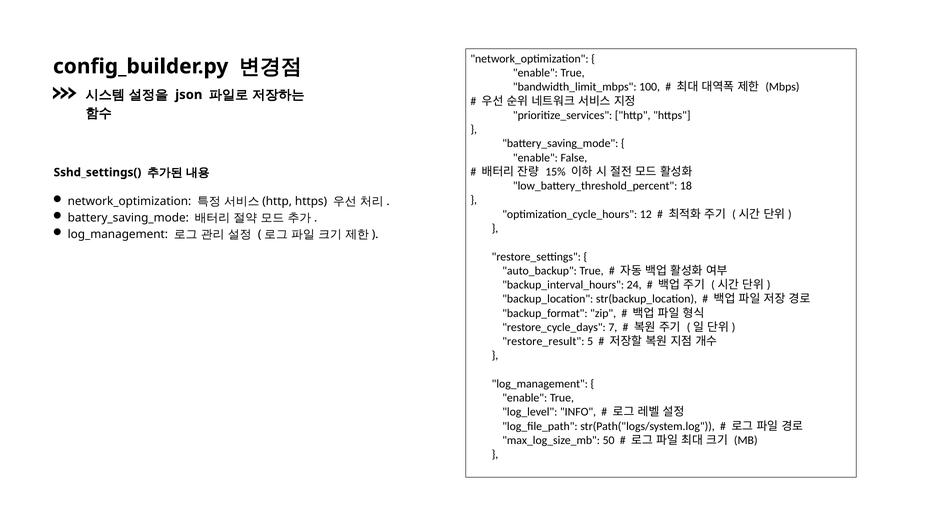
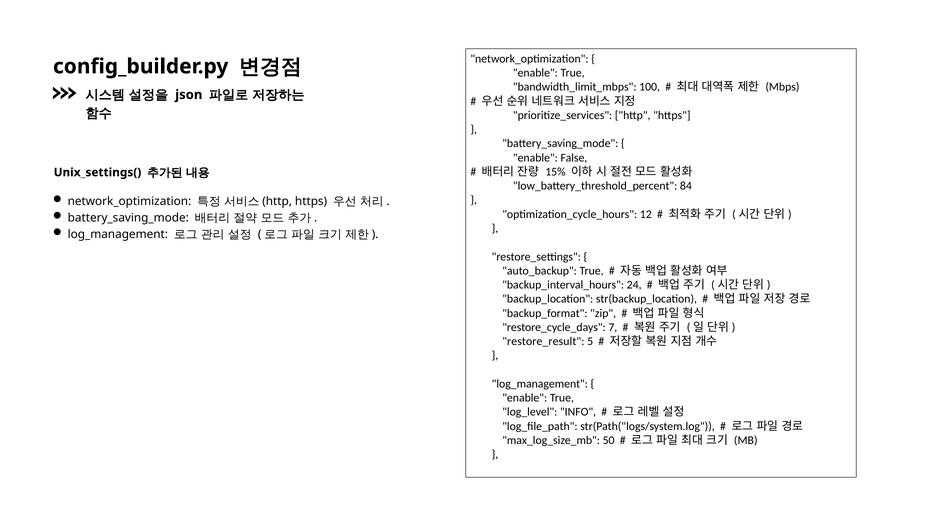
Sshd_settings(: Sshd_settings( -> Unix_settings( (97, 172)
18: 18 -> 84 (686, 186)
